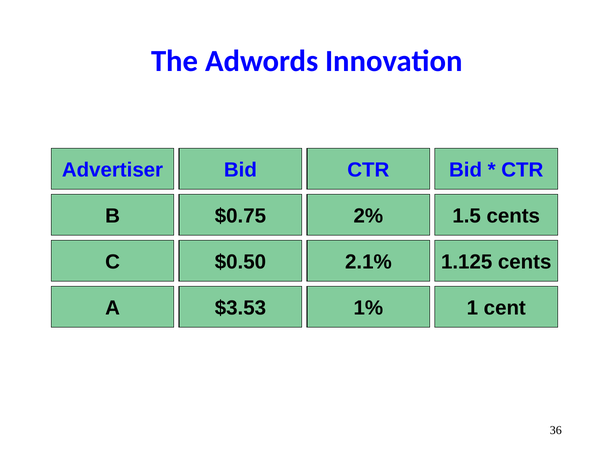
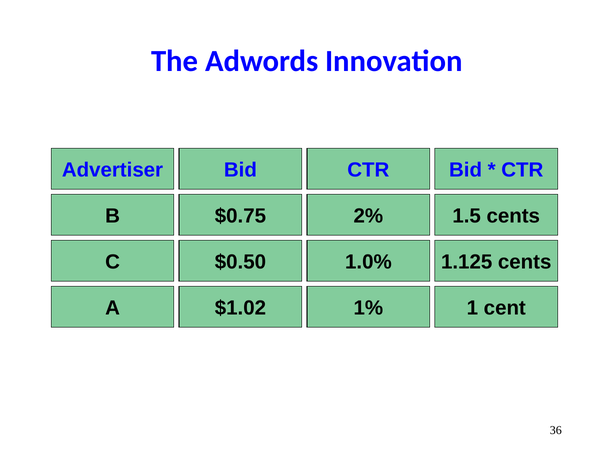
2.1%: 2.1% -> 1.0% (368, 262)
$3.53: $3.53 -> $1.02 (240, 308)
